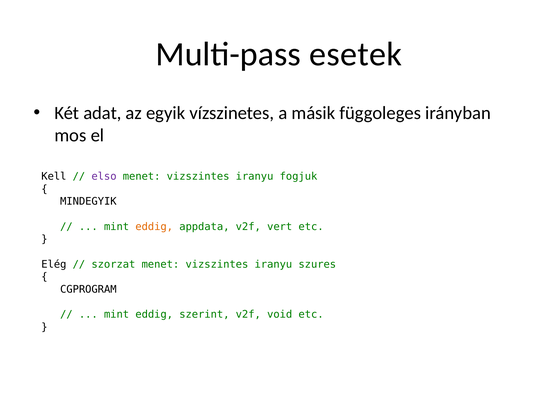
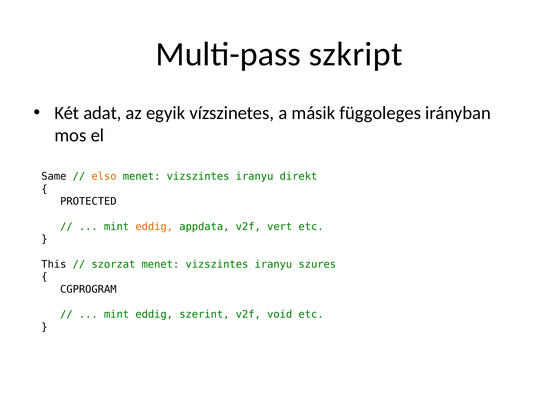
esetek: esetek -> szkript (356, 54)
Kell: Kell -> Same (54, 176)
elso colour: purple -> orange (104, 176)
fogjuk: fogjuk -> direkt (298, 176)
MINDEGYIK: MINDEGYIK -> PROTECTED (88, 202)
Elég: Elég -> This (54, 264)
